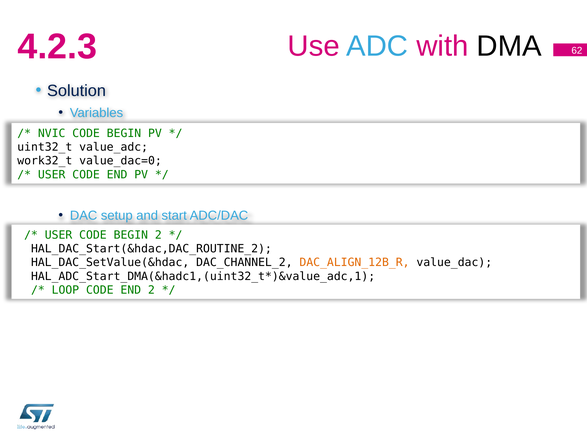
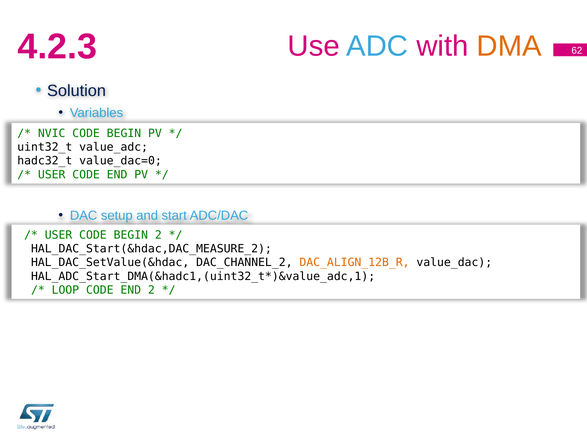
DMA colour: black -> orange (509, 46)
work32_t: work32_t -> hadc32_t (45, 161)
HAL_DAC_Start(&hdac,DAC_ROUTINE_2: HAL_DAC_Start(&hdac,DAC_ROUTINE_2 -> HAL_DAC_Start(&hdac,DAC_MEASURE_2 (151, 249)
